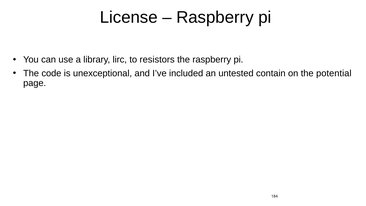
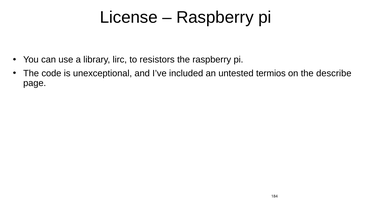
contain: contain -> termios (271, 73)
potential: potential -> describe (334, 73)
